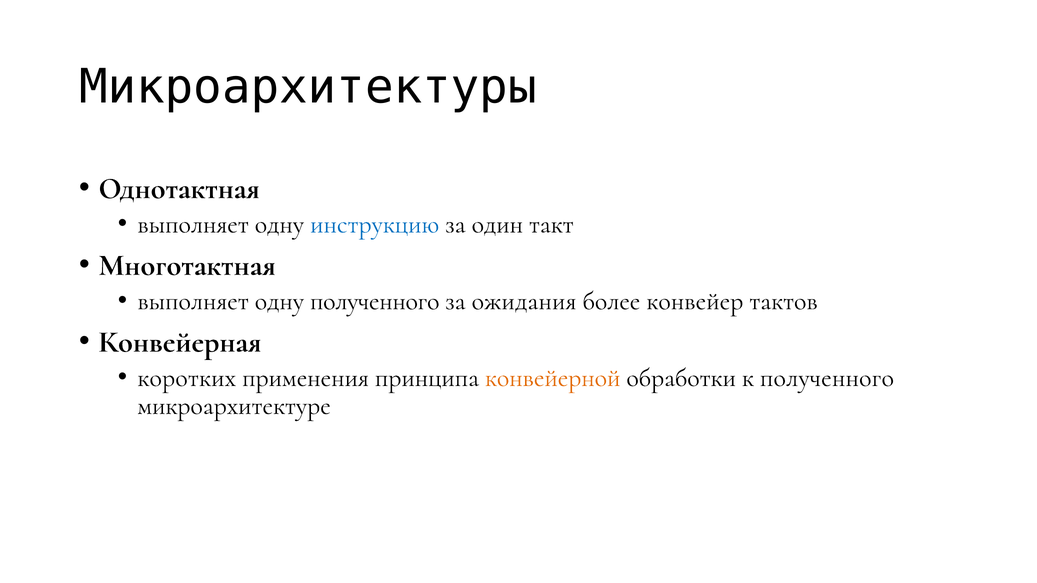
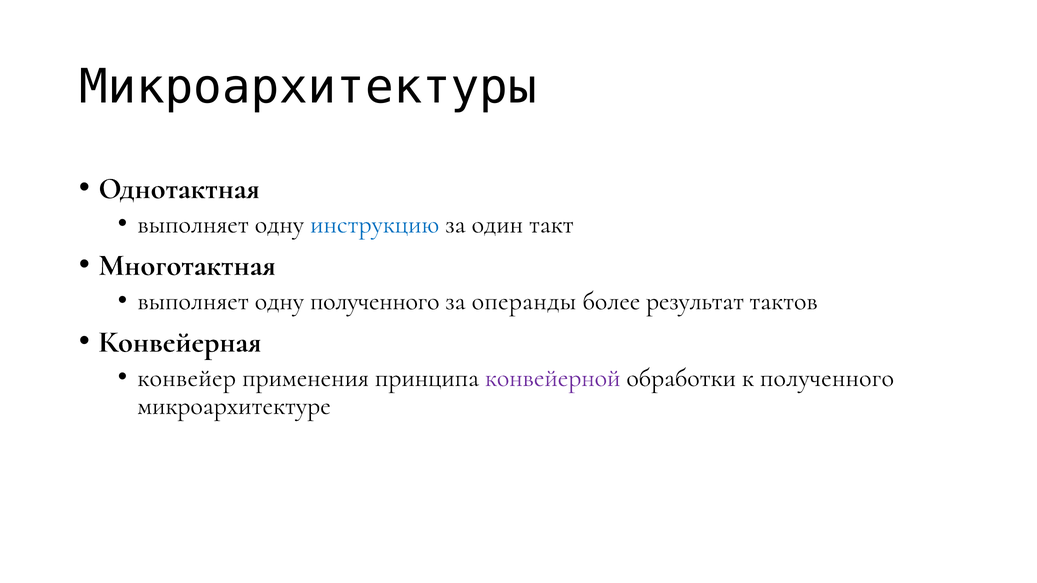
ожидания: ожидания -> операнды (524, 301)
конвейер: конвейер -> результат (695, 301)
коротких: коротких -> конвейер (187, 378)
конвейерной colour: orange -> purple (553, 378)
